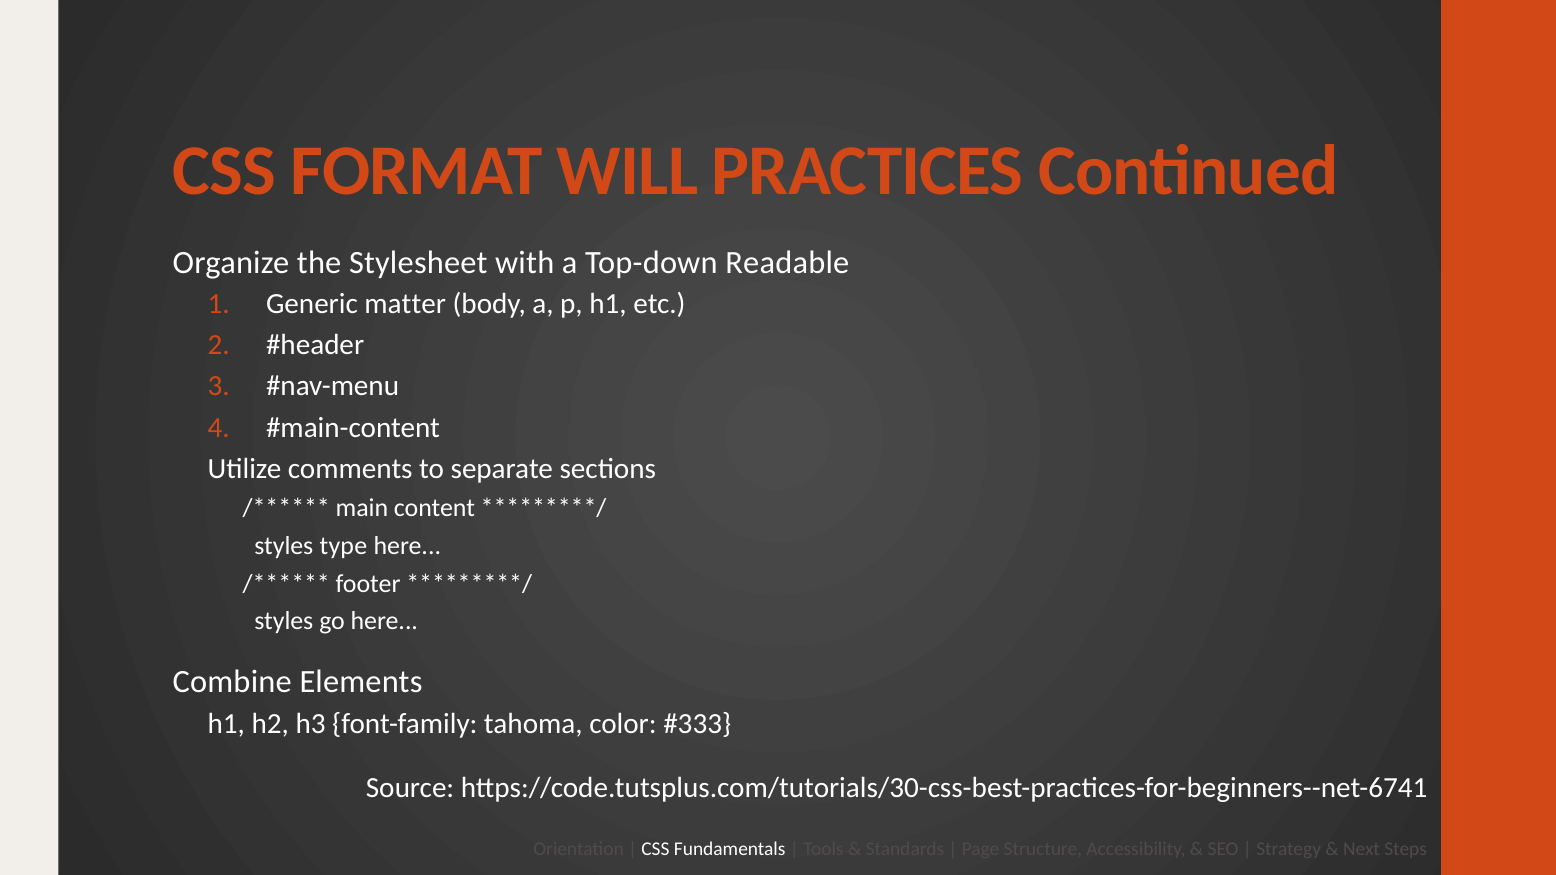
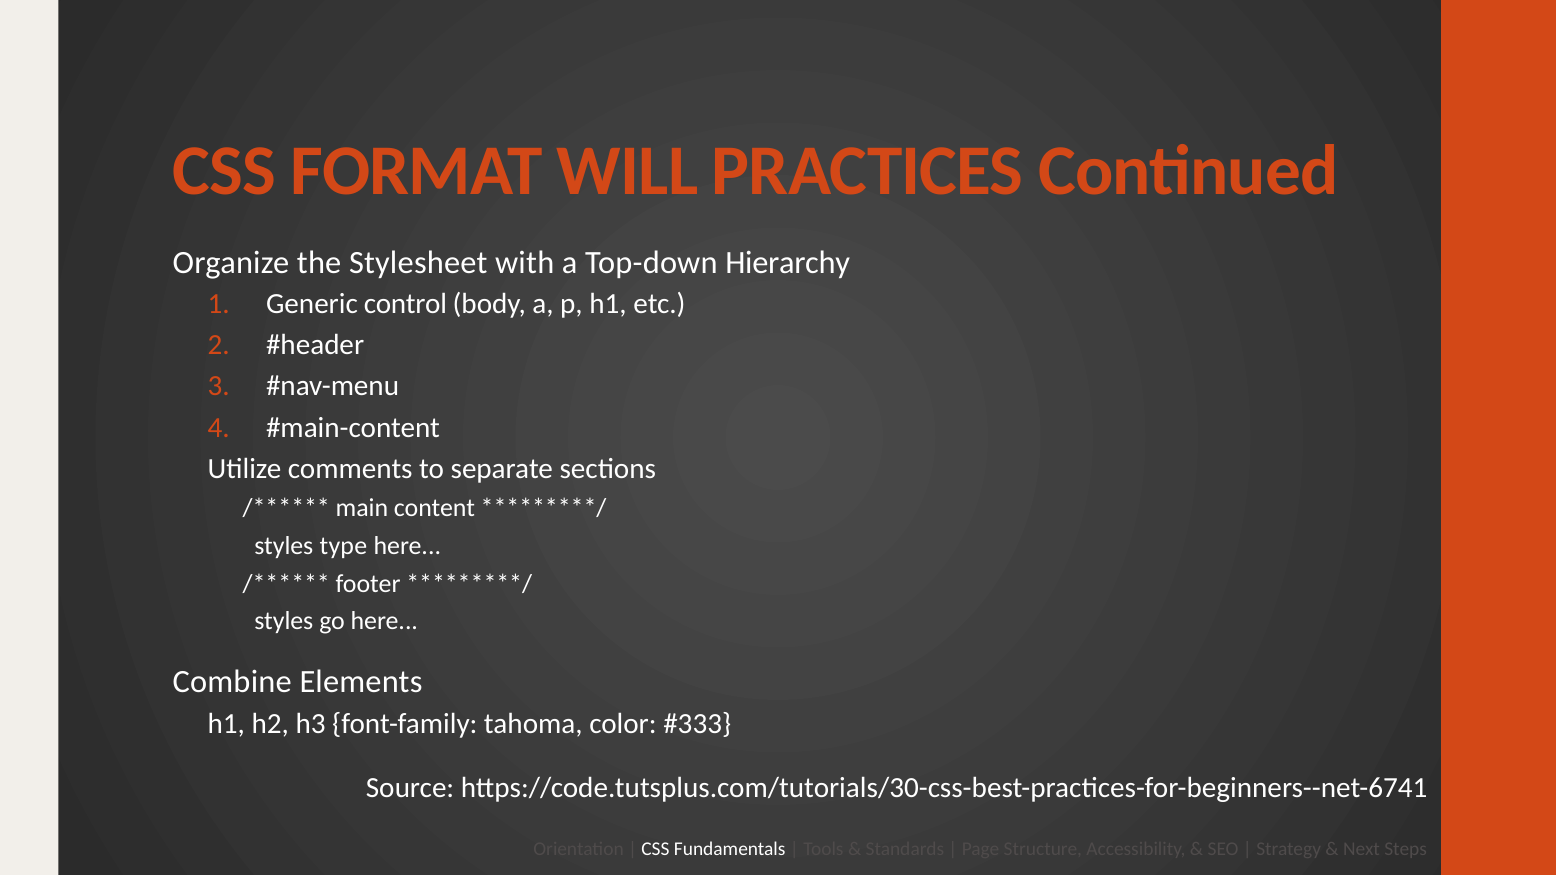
Readable: Readable -> Hierarchy (788, 263)
matter: matter -> control (405, 304)
